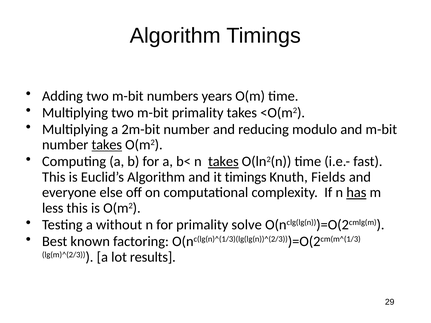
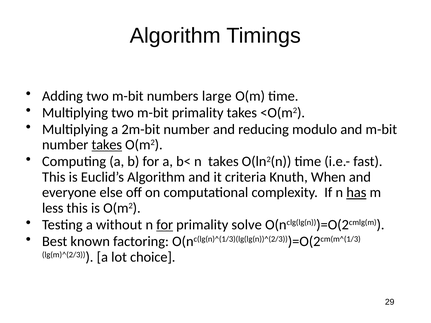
years: years -> large (217, 96)
takes underline: present -> none (223, 162)
it timings: timings -> criteria (246, 177)
Fields: Fields -> When (328, 177)
for underline: none -> present (165, 225)
results: results -> choice (153, 257)
